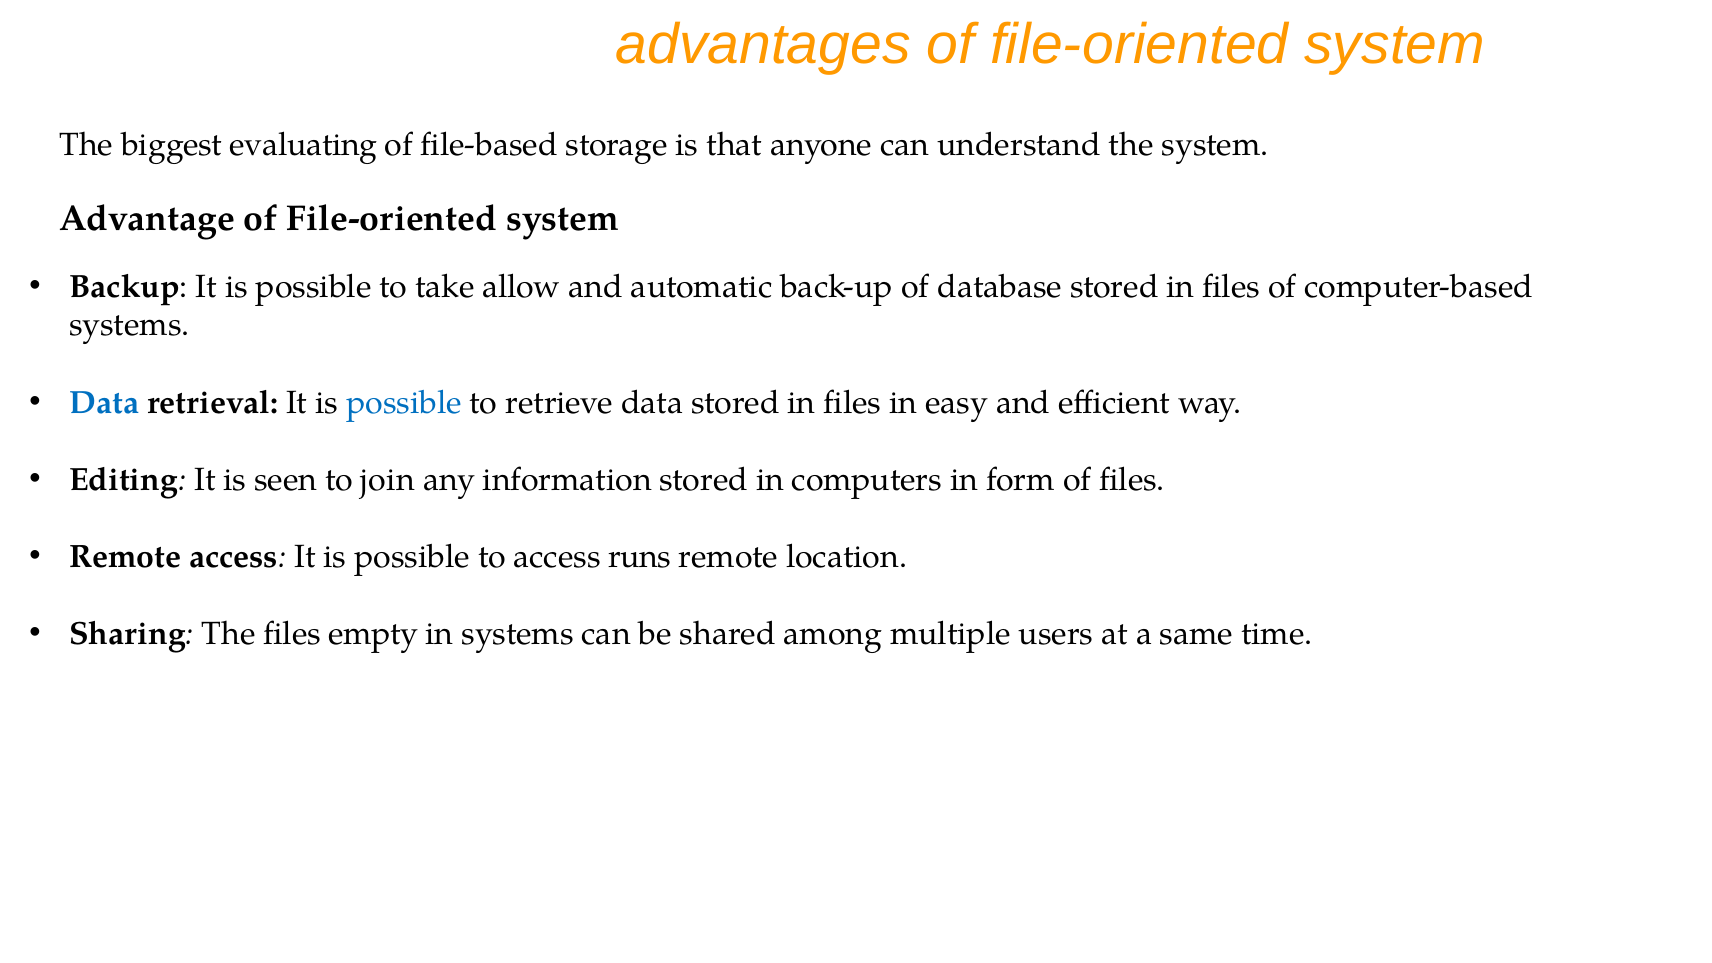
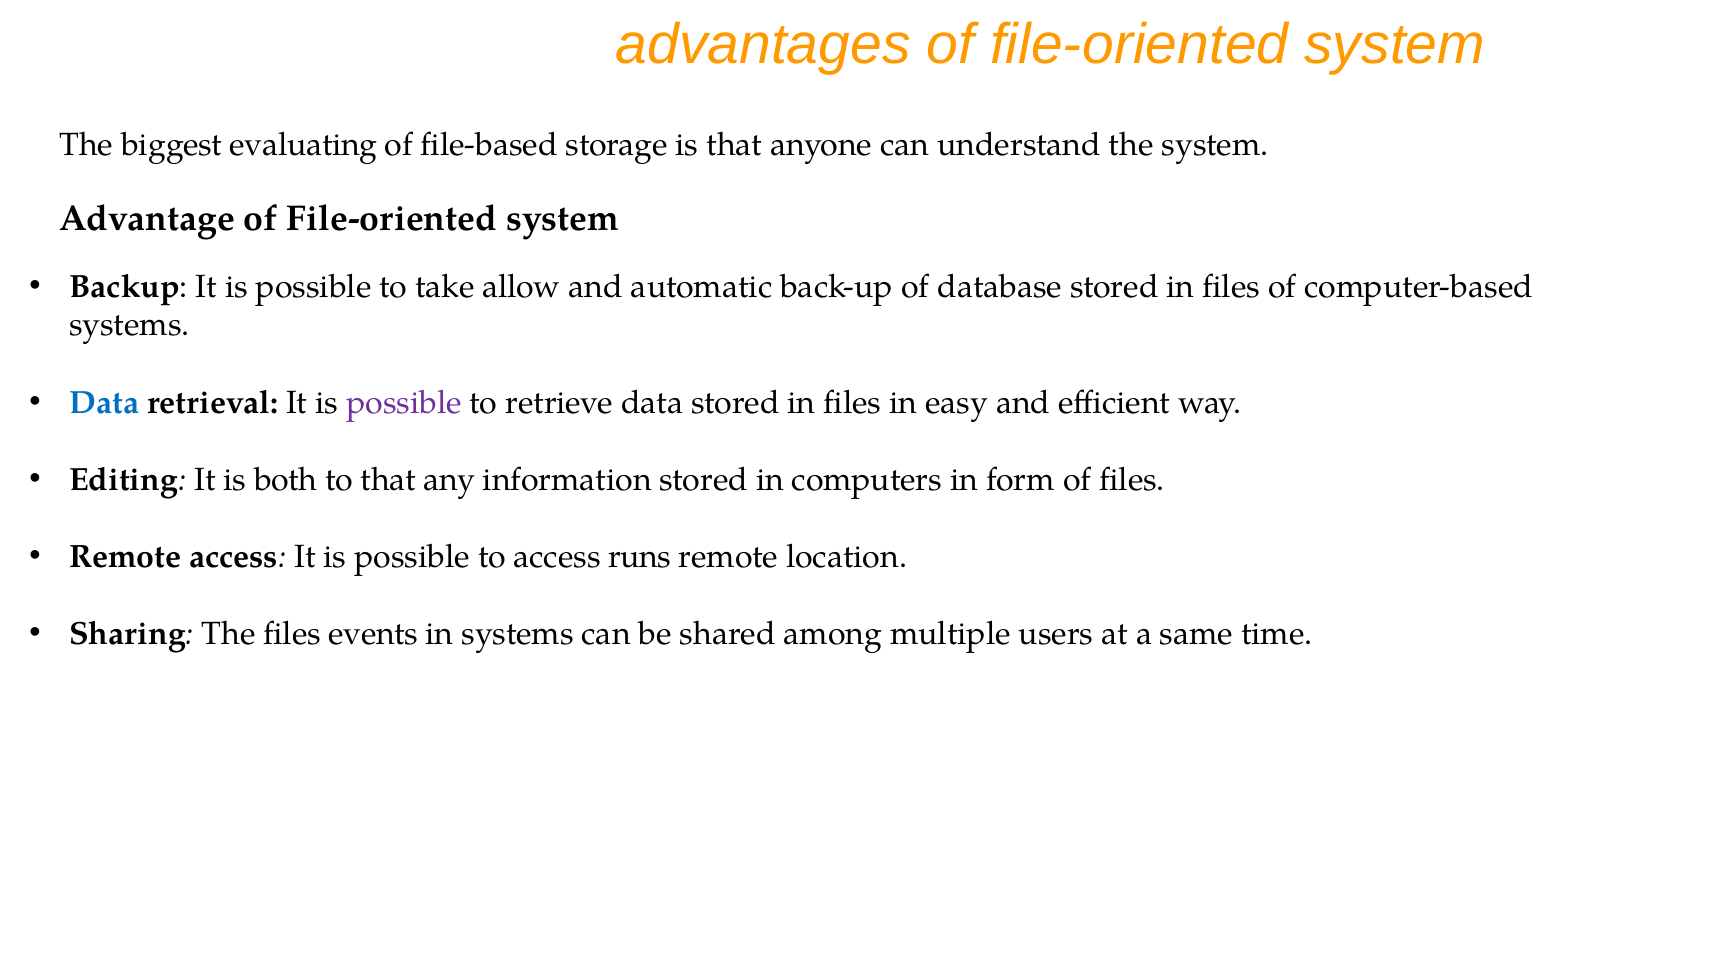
possible colour: blue -> purple (404, 402)
seen: seen -> both (286, 479)
to join: join -> that (388, 479)
empty: empty -> events (374, 634)
